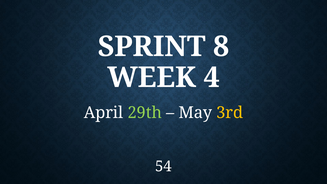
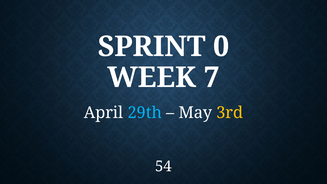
8: 8 -> 0 (221, 47)
4: 4 -> 7 (212, 77)
29th colour: light green -> light blue (145, 113)
